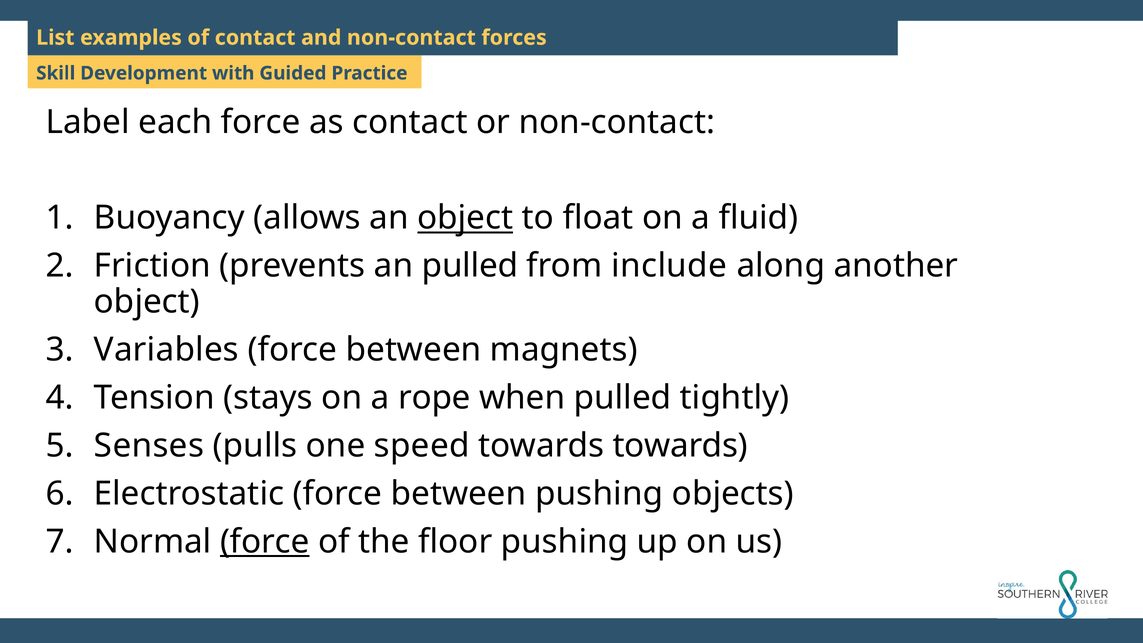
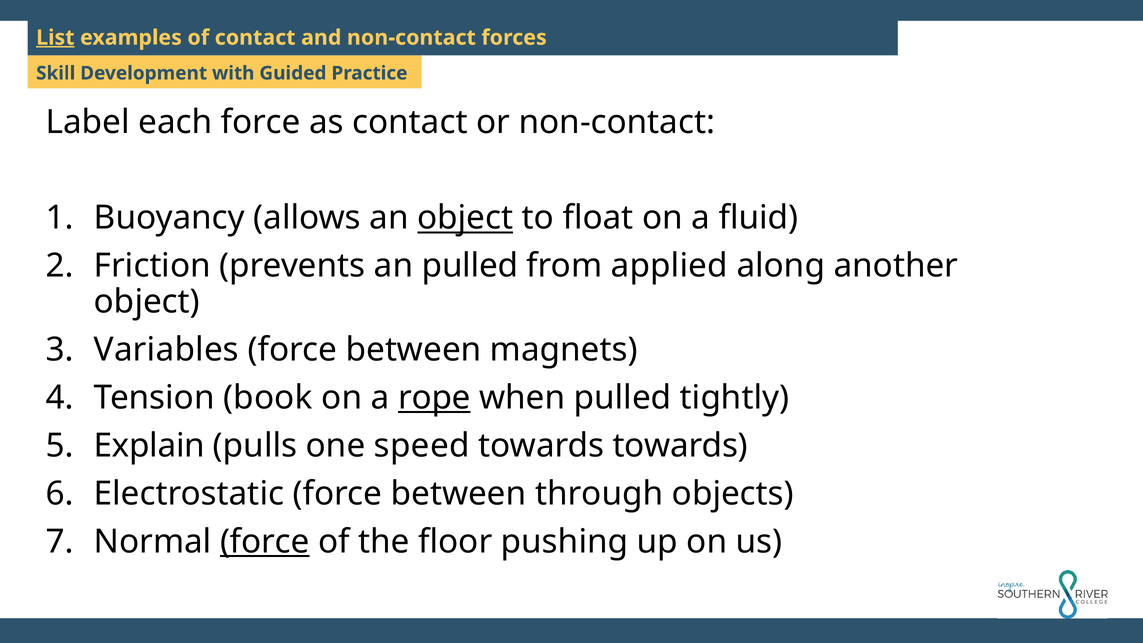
List underline: none -> present (55, 38)
include: include -> applied (669, 266)
stays: stays -> book (268, 398)
rope underline: none -> present (434, 398)
Senses: Senses -> Explain (149, 446)
between pushing: pushing -> through (599, 494)
